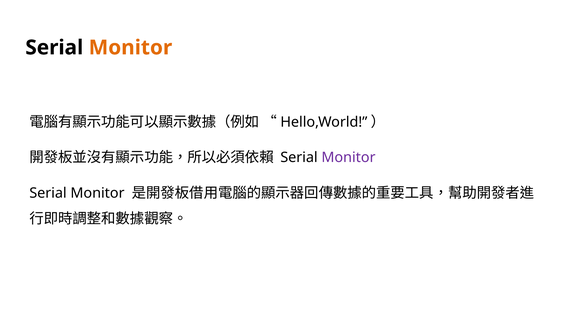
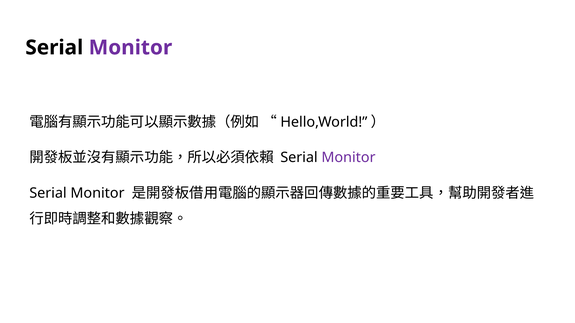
Monitor colour: orange -> purple (130, 48)
